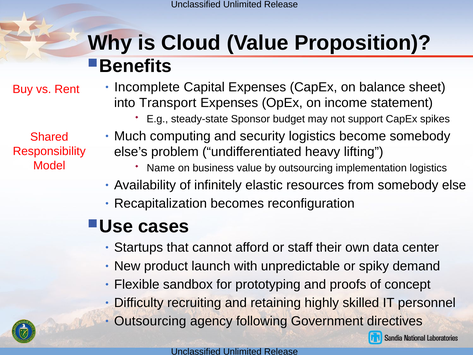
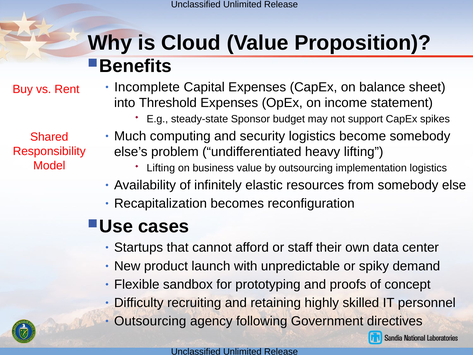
Transport: Transport -> Threshold (168, 103)
Name: Name -> Lifting (161, 168)
